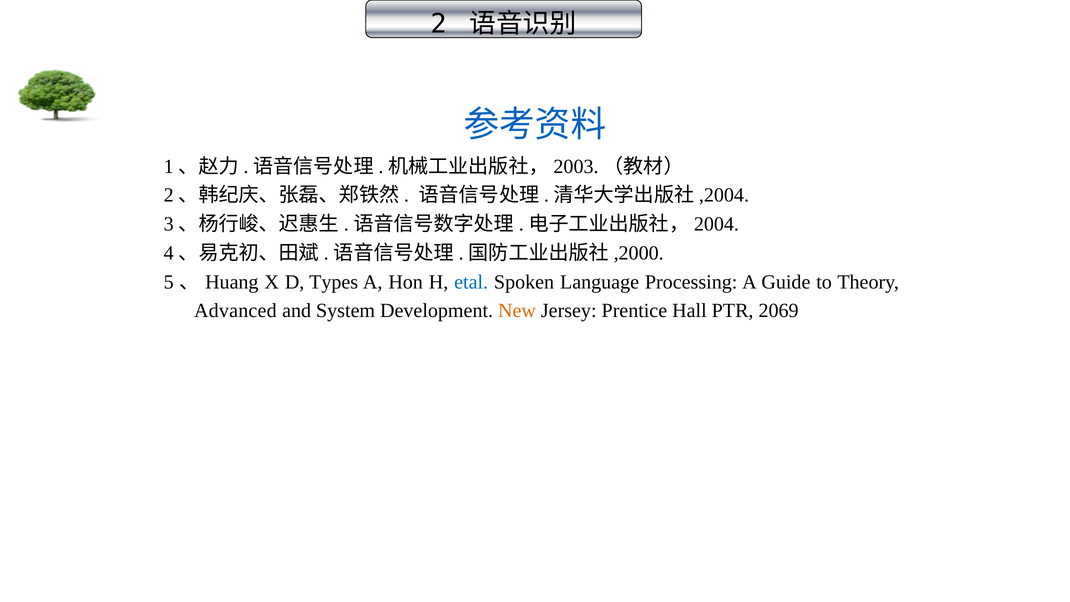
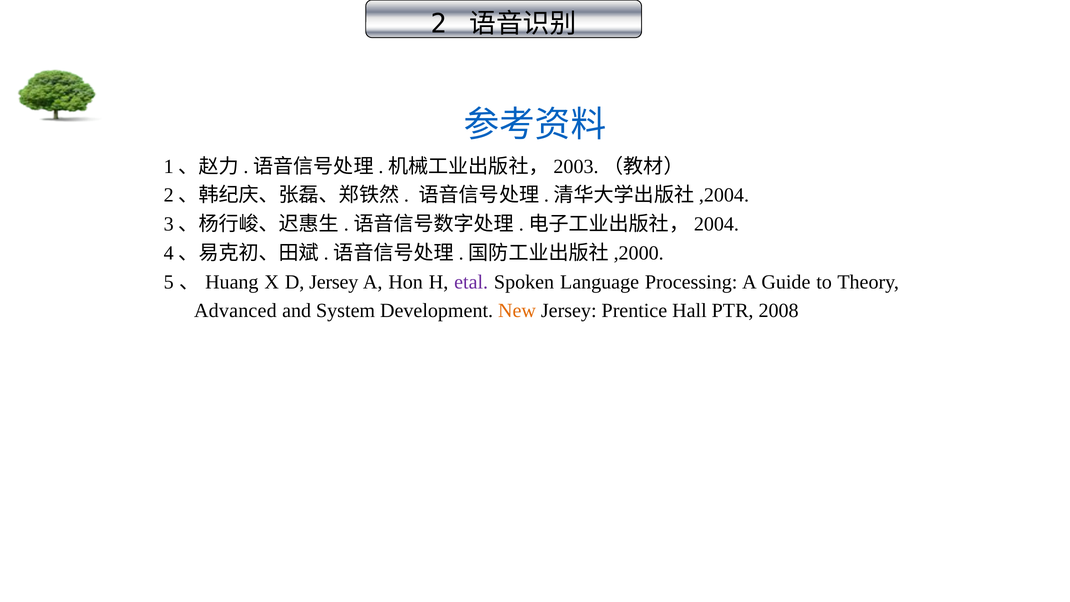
D Types: Types -> Jersey (334, 282)
etal colour: blue -> purple (471, 282)
2069: 2069 -> 2008 (779, 311)
